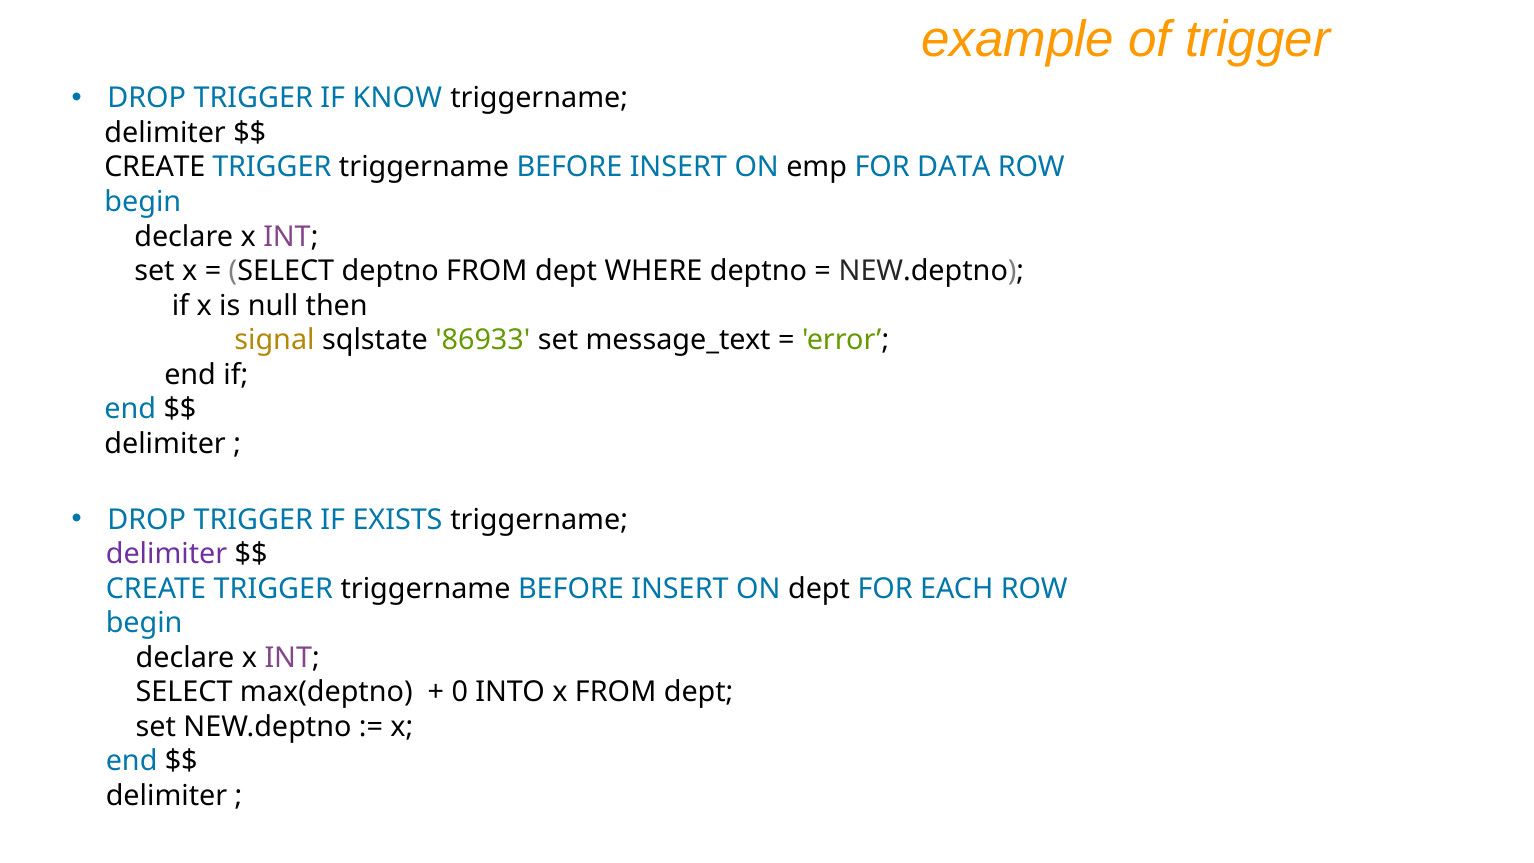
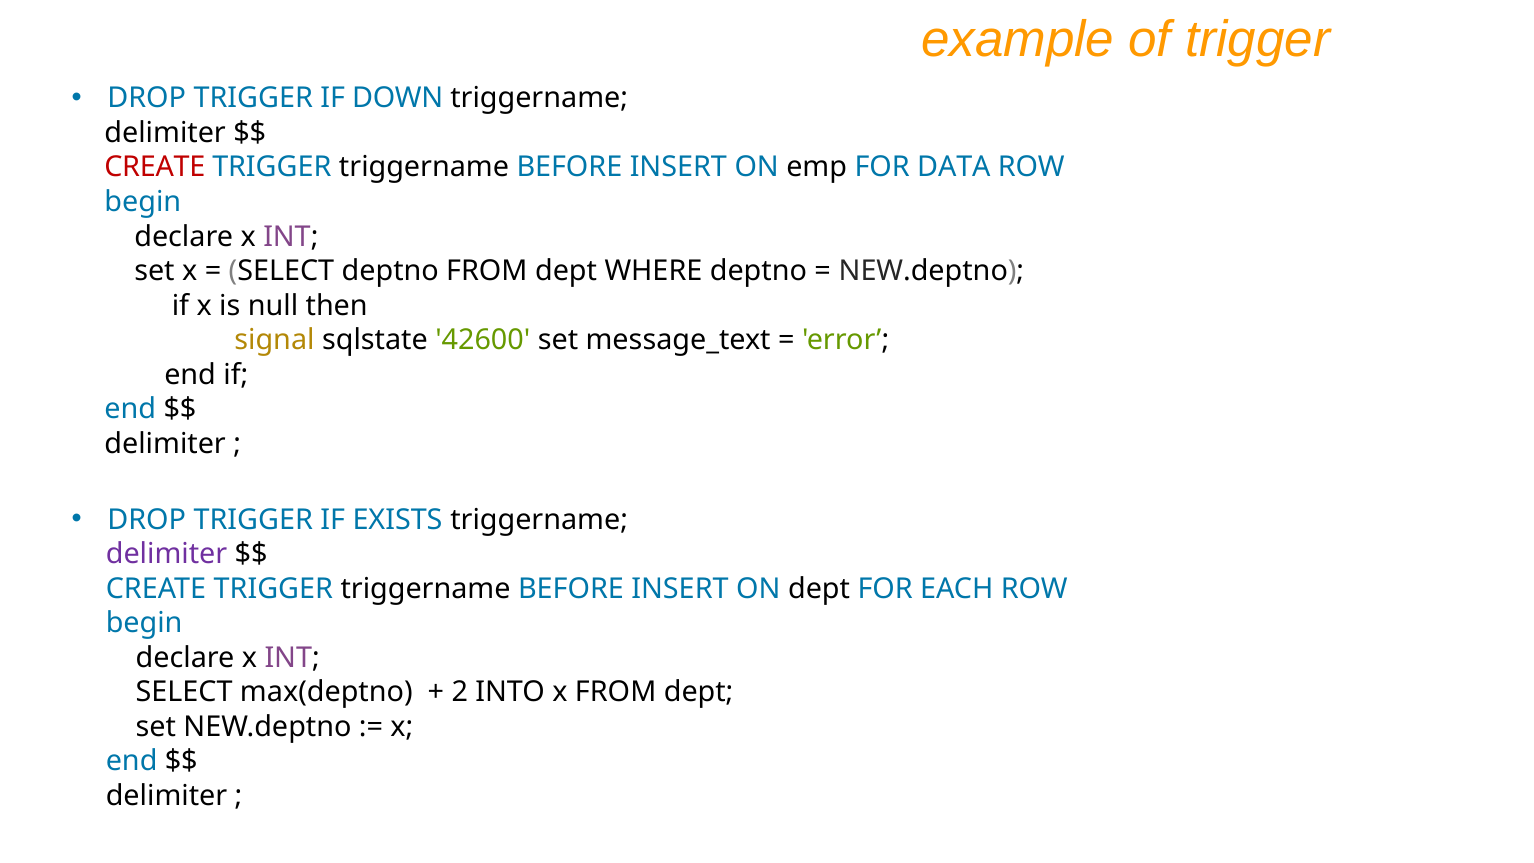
KNOW: KNOW -> DOWN (398, 98)
CREATE colour: black -> red (155, 167)
86933: 86933 -> 42600 (483, 340)
0: 0 -> 2 (460, 692)
